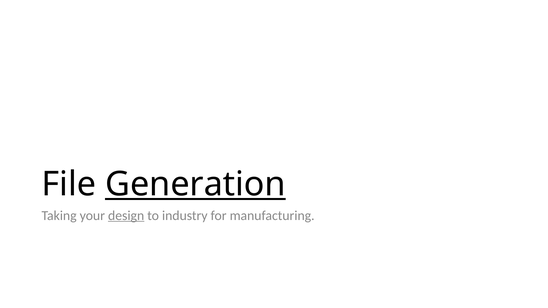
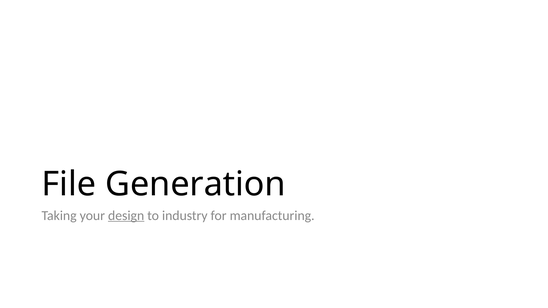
Generation underline: present -> none (195, 184)
